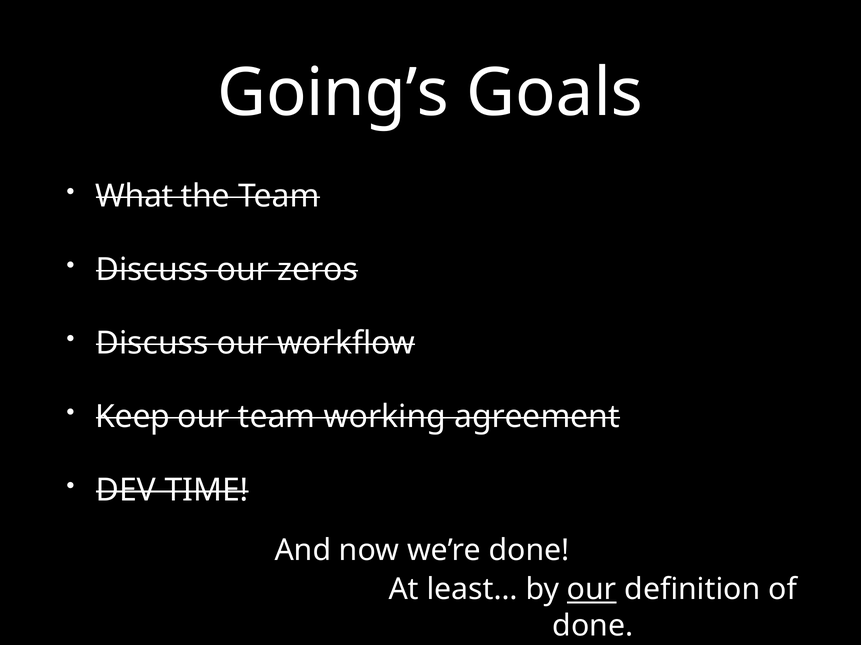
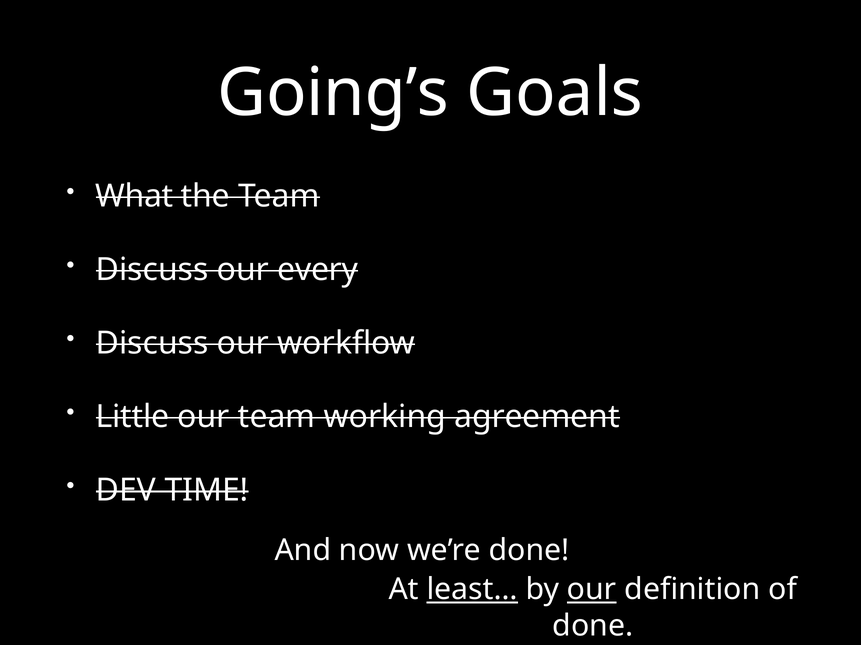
zeros: zeros -> every (318, 270)
Keep: Keep -> Little (133, 417)
least… underline: none -> present (472, 590)
